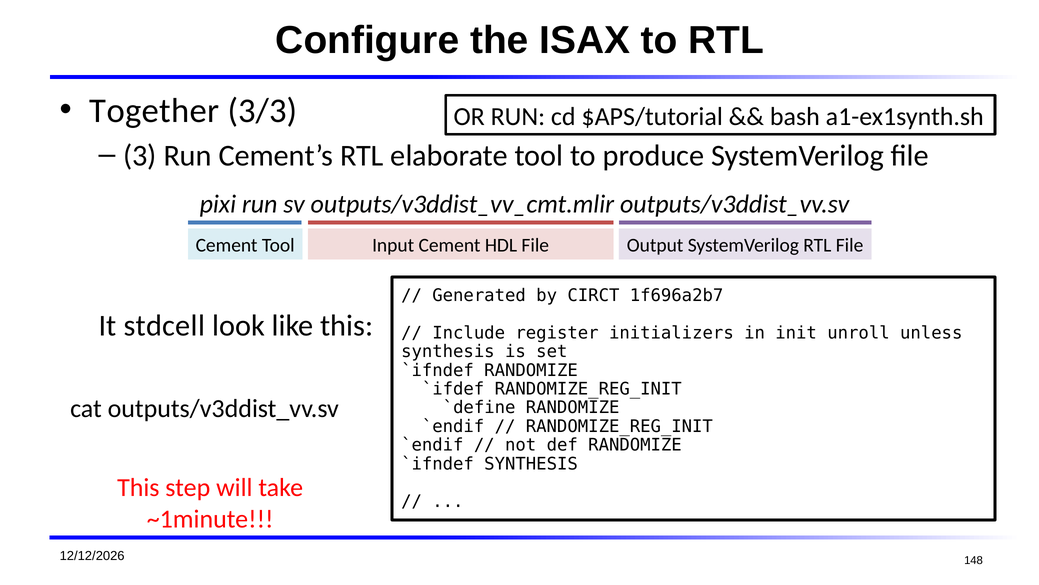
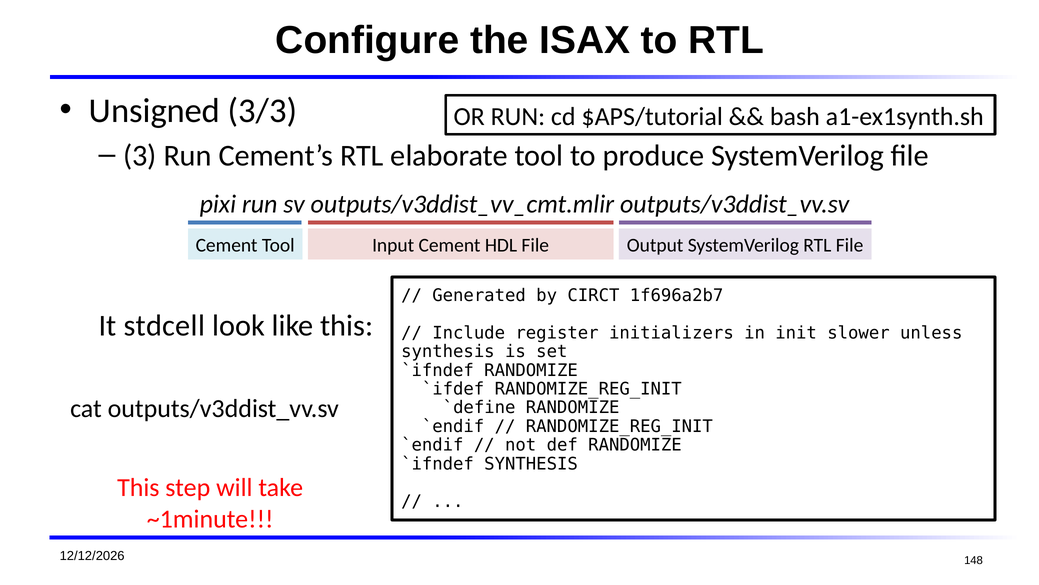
Together: Together -> Unsigned (155, 111)
unroll: unroll -> slower (858, 333)
